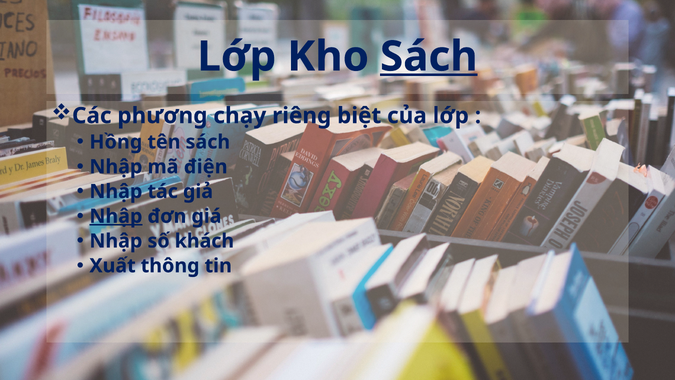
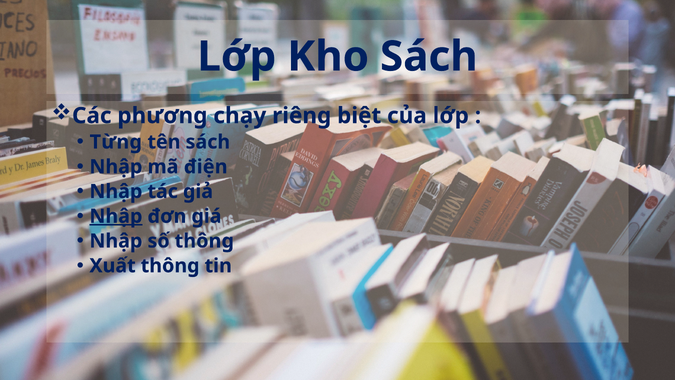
Sách underline: present -> none (429, 57)
Hồng: Hồng -> Từng (116, 142)
số khách: khách -> thông (204, 241)
